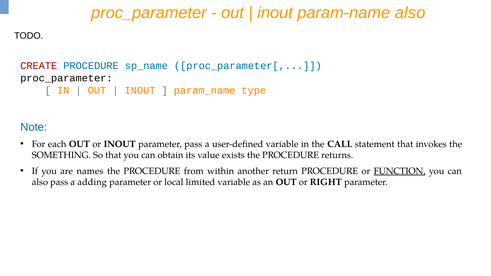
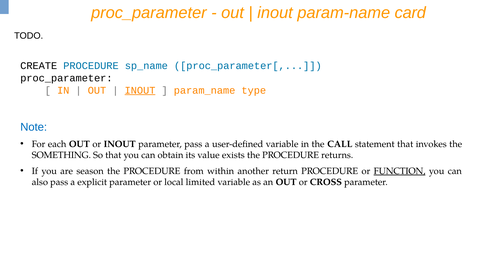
param-name also: also -> card (410, 13)
CREATE colour: red -> black (39, 66)
INOUT underline: none -> present (140, 90)
names: names -> season (90, 171)
adding: adding -> explicit (92, 182)
RIGHT: RIGHT -> CROSS (326, 182)
